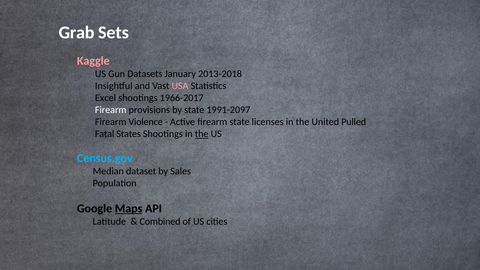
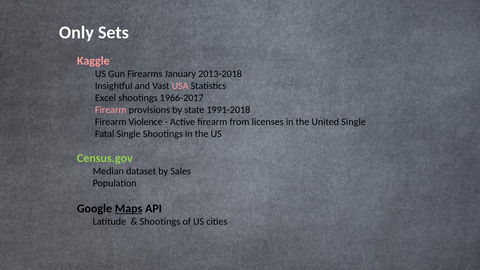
Grab: Grab -> Only (76, 33)
Datasets: Datasets -> Firearms (145, 74)
Firearm colour: white -> pink (111, 110)
1991-2097: 1991-2097 -> 1991-2018 (228, 110)
firearm state: state -> from (240, 122)
United Pulled: Pulled -> Single (354, 122)
Fatal States: States -> Single (129, 134)
the underline: present -> none (202, 134)
Census.gov colour: light blue -> light green (105, 158)
Combined: Combined -> Shootings (160, 222)
